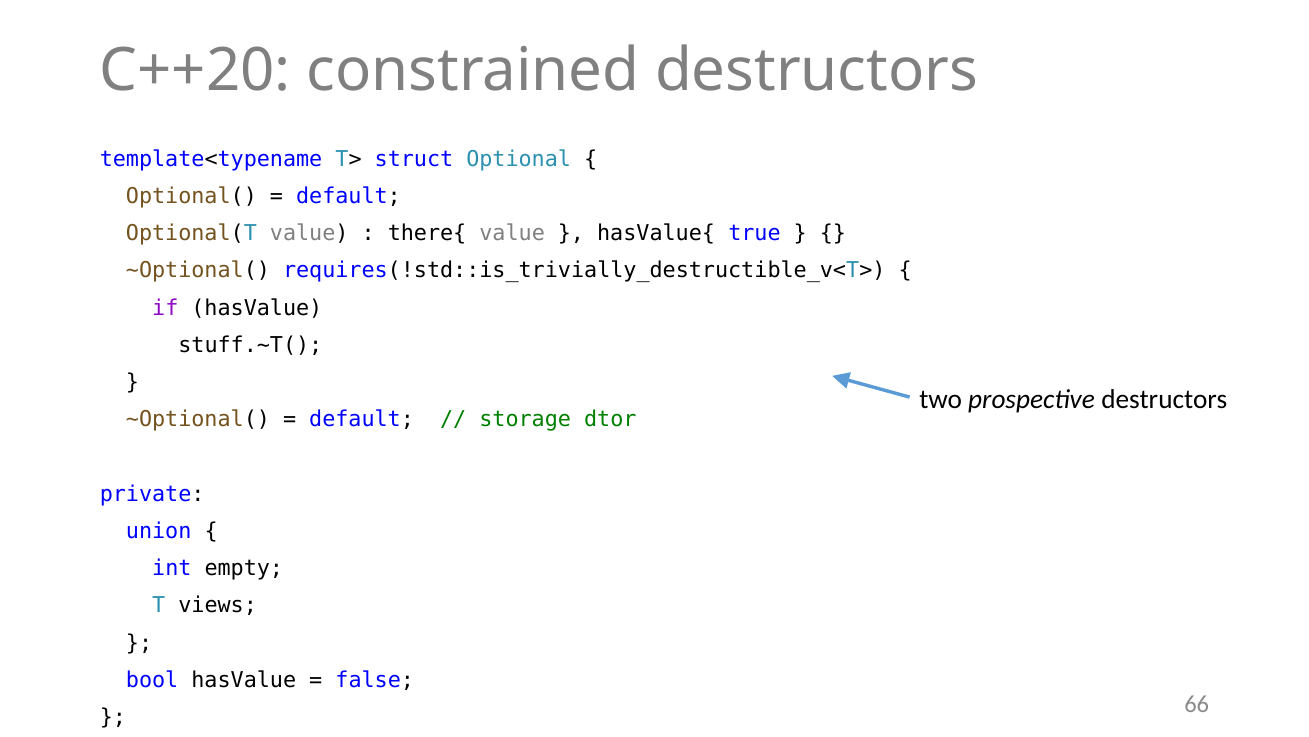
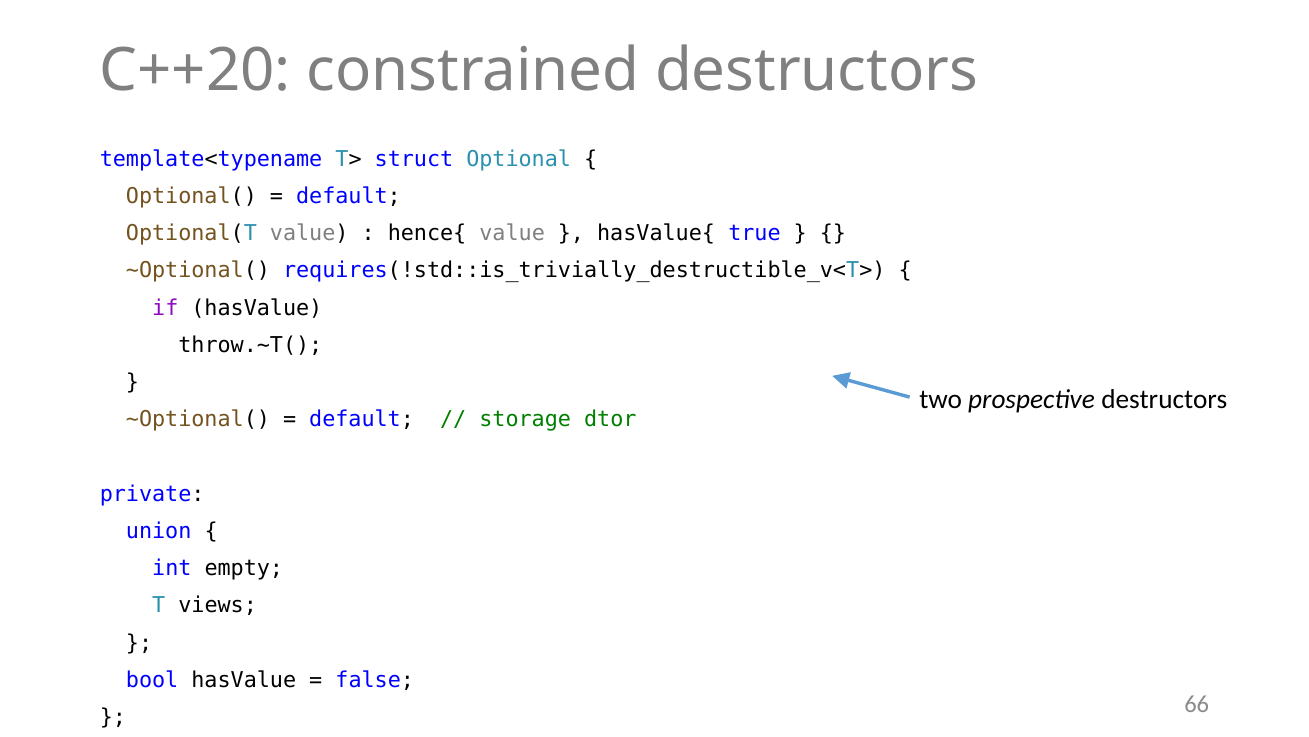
there{: there{ -> hence{ (427, 233)
stuff.~T(: stuff.~T( -> throw.~T( (250, 345)
